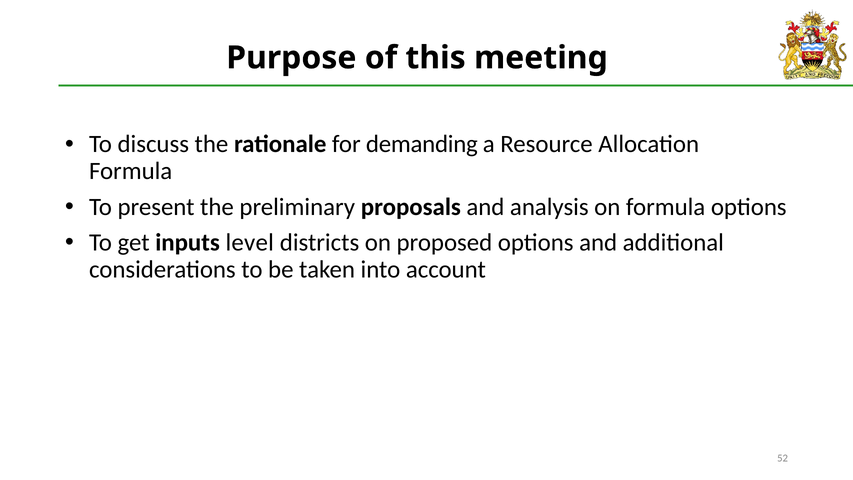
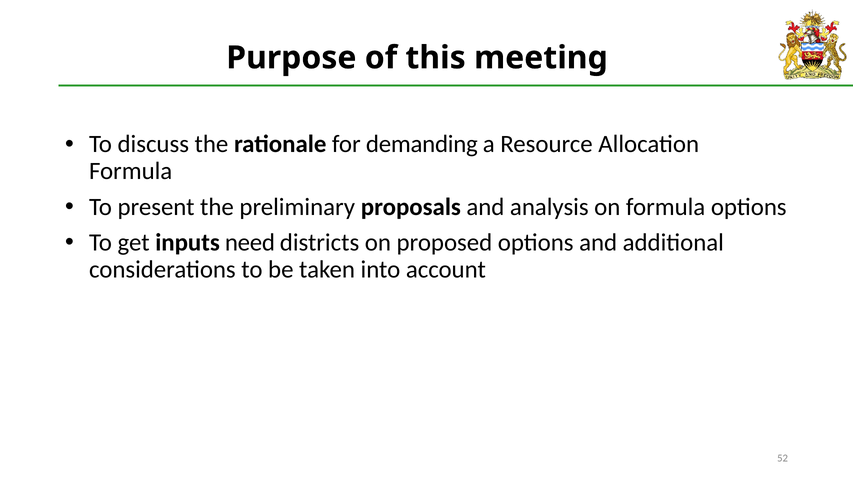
level: level -> need (250, 243)
